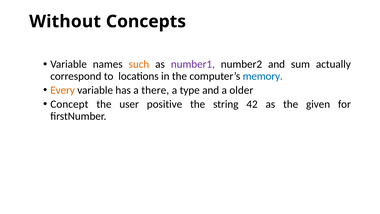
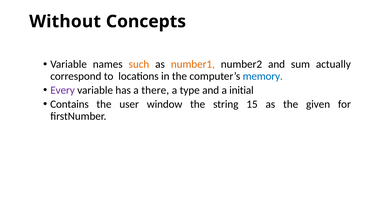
number1 colour: purple -> orange (193, 64)
Every colour: orange -> purple (63, 90)
older: older -> initial (241, 90)
Concept: Concept -> Contains (69, 104)
positive: positive -> window (165, 104)
42: 42 -> 15 (252, 104)
